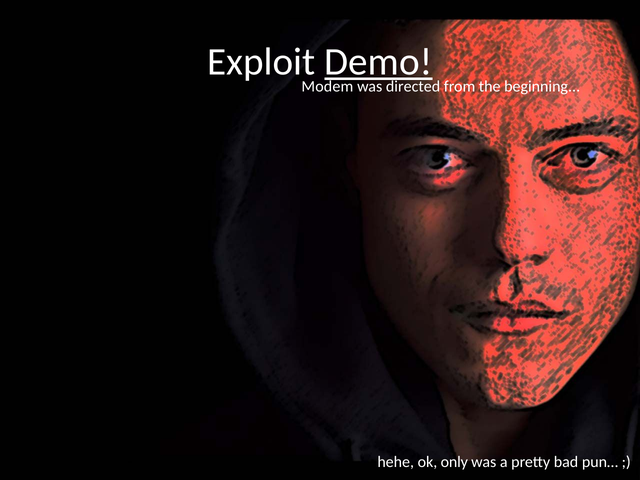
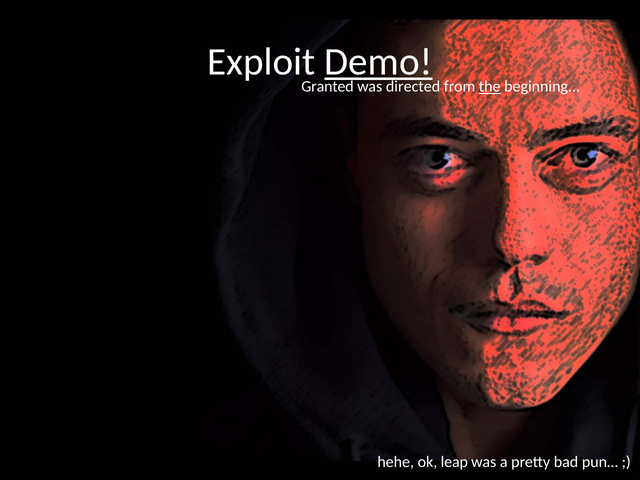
Modem: Modem -> Granted (328, 86)
the underline: none -> present (490, 86)
only: only -> leap (454, 462)
